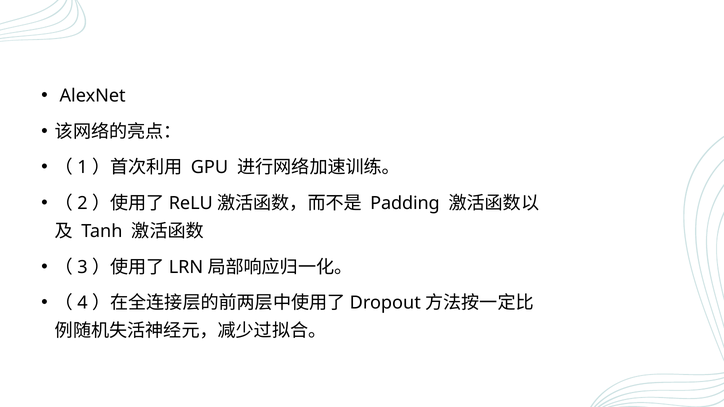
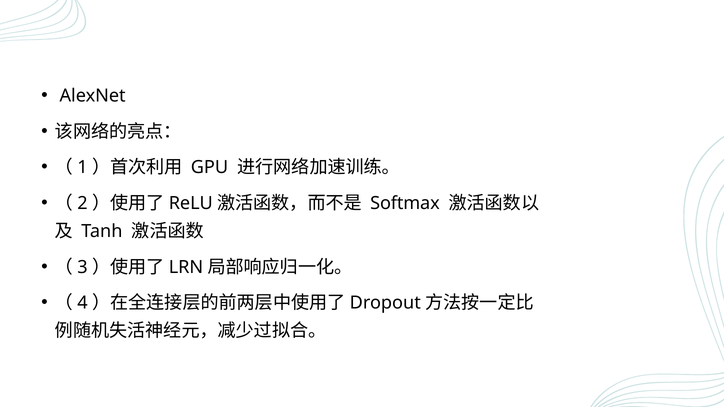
Padding: Padding -> Softmax (405, 203)
